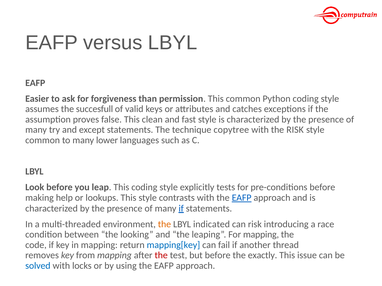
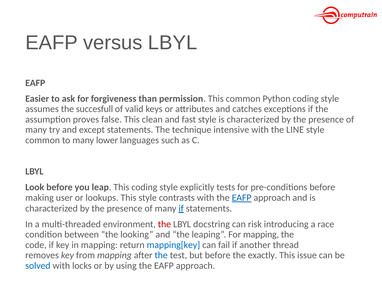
copytree: copytree -> intensive (231, 130)
the RISK: RISK -> LINE (295, 130)
help: help -> user (64, 198)
the colour: orange -> red (164, 224)
indicated: indicated -> docstring (212, 224)
the colour: red -> blue (161, 256)
